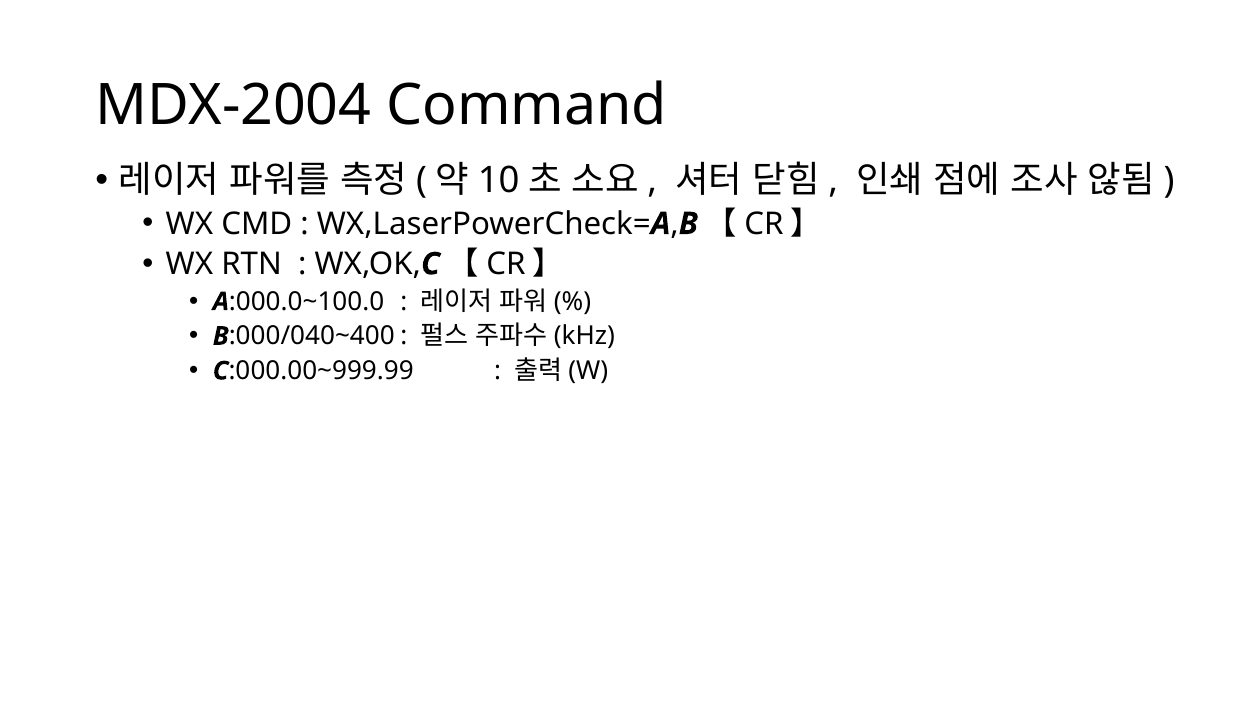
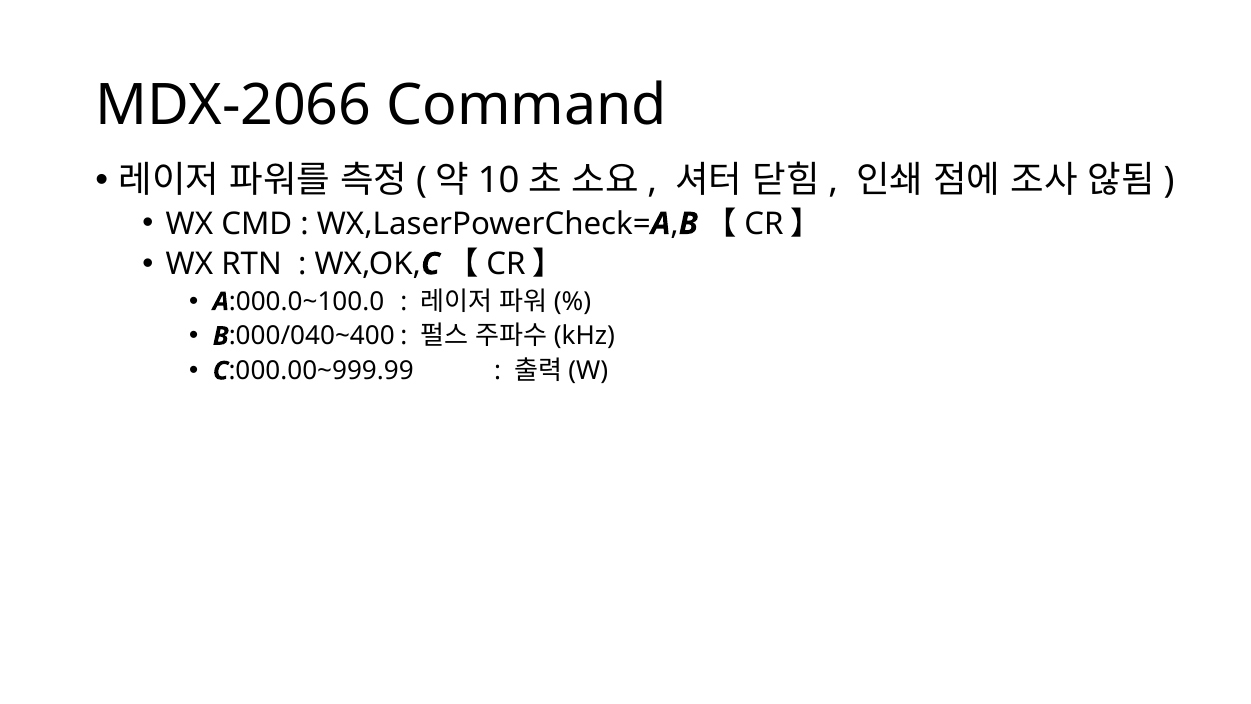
MDX-2004: MDX-2004 -> MDX-2066 (233, 105)
